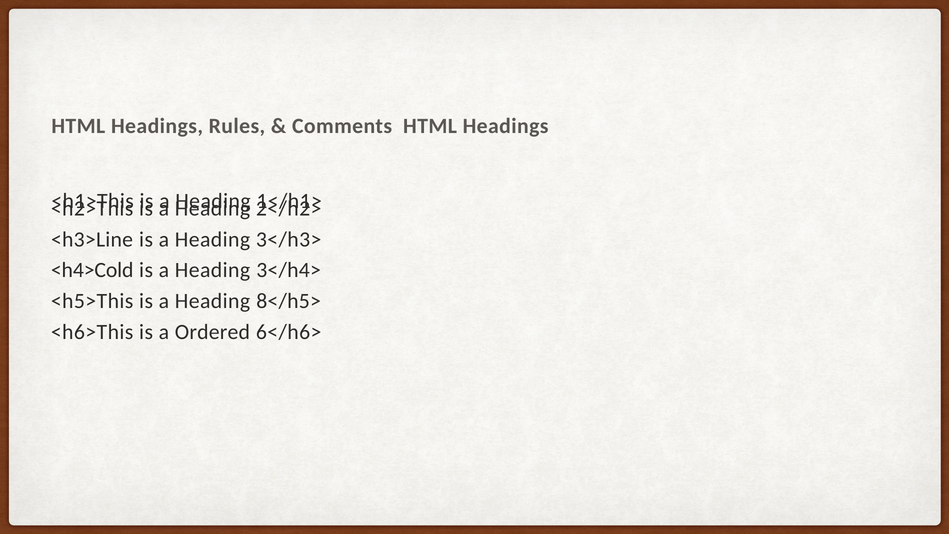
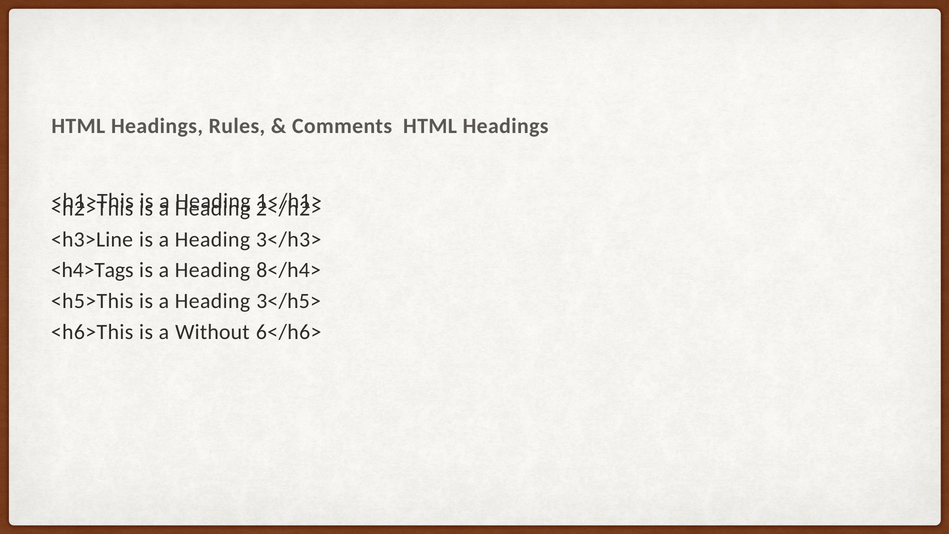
<h4>Cold: <h4>Cold -> <h4>Tags (92, 270)
3</h4>: 3</h4> -> 8</h4> (289, 270)
8</h5>: 8</h5> -> 3</h5> (289, 301)
Ordered: Ordered -> Without (212, 332)
